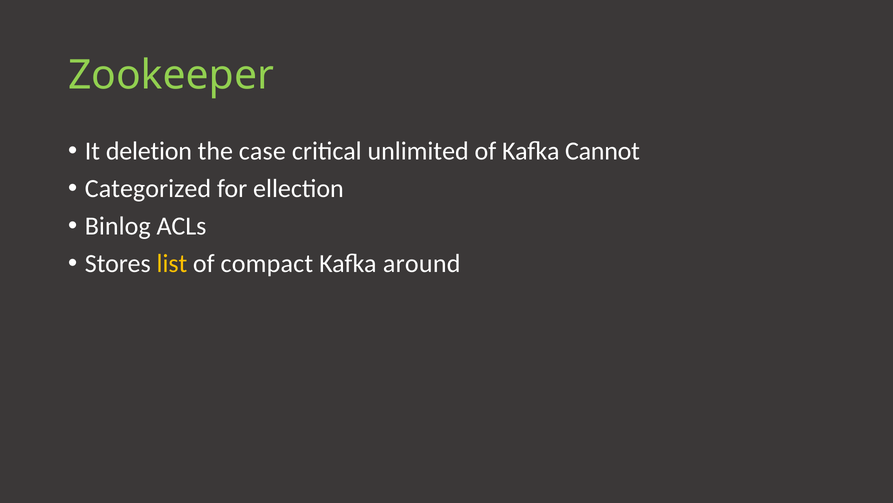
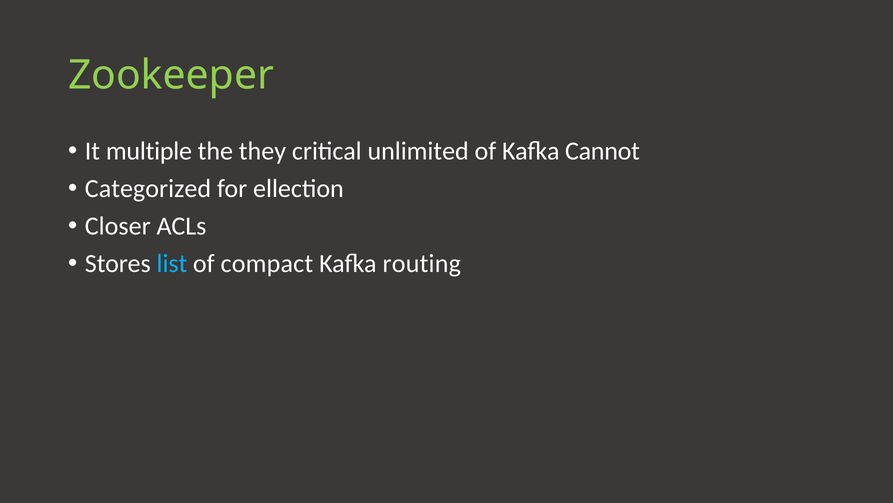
deletion: deletion -> multiple (149, 151)
case: case -> they (262, 151)
Binlog: Binlog -> Closer (118, 226)
list colour: yellow -> light blue (172, 263)
around: around -> routing (422, 263)
